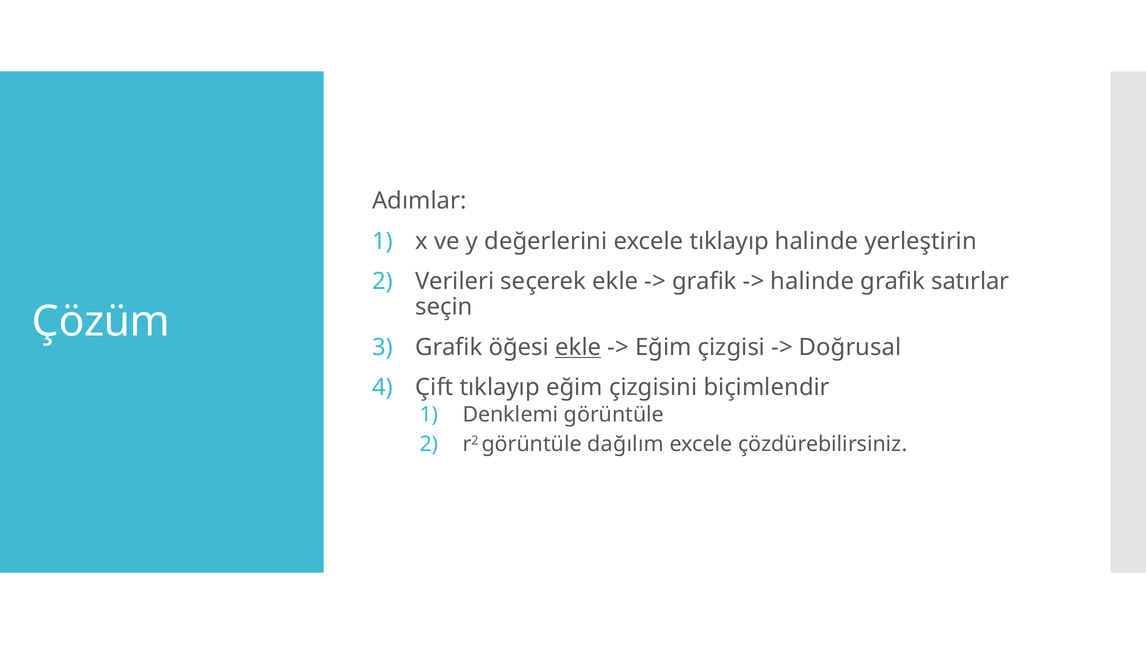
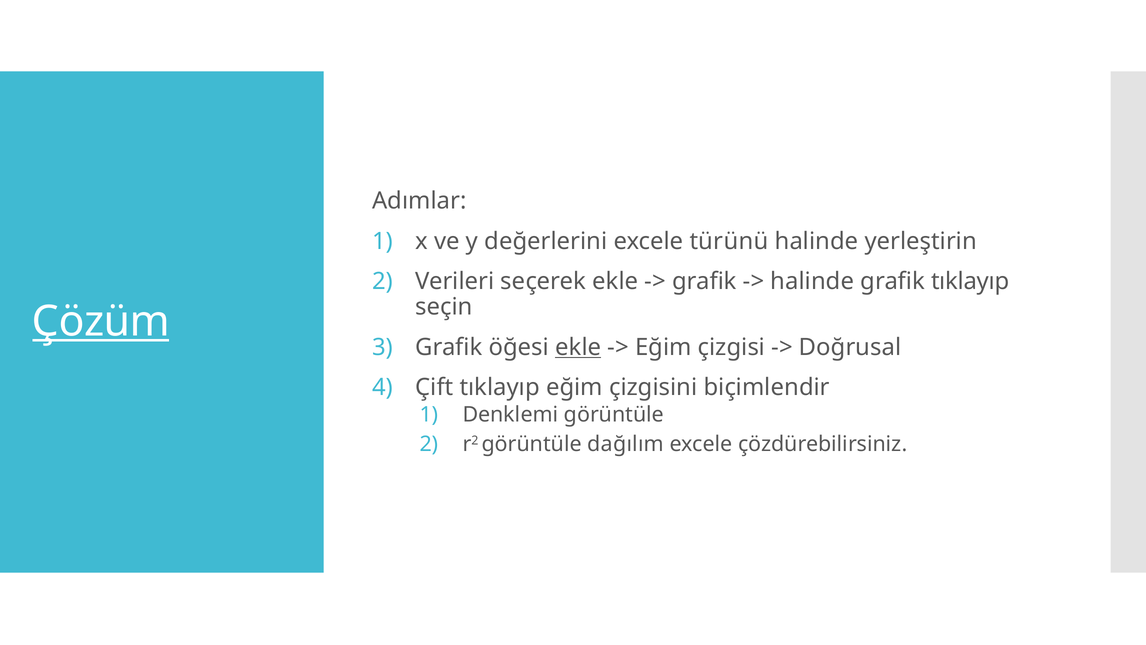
excele tıklayıp: tıklayıp -> türünü (729, 241)
grafik satırlar: satırlar -> tıklayıp (970, 281)
Çözüm underline: none -> present (101, 322)
